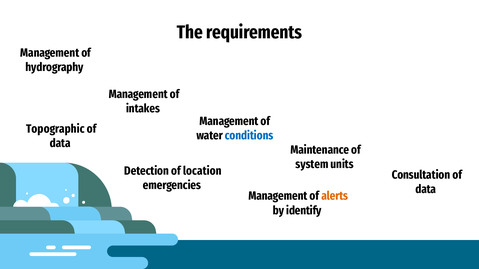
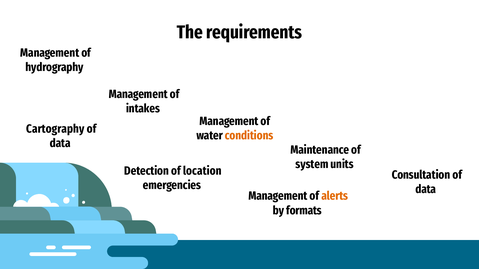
Topographic: Topographic -> Cartography (55, 129)
conditions colour: blue -> orange (249, 136)
identify: identify -> formats (304, 211)
